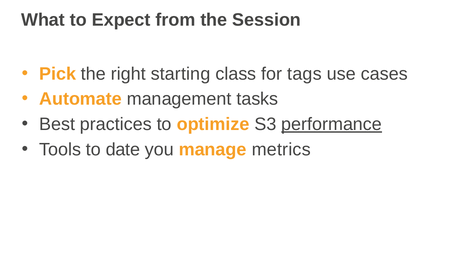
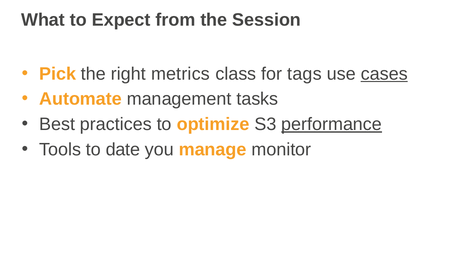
starting: starting -> metrics (180, 74)
cases underline: none -> present (384, 74)
metrics: metrics -> monitor (281, 149)
